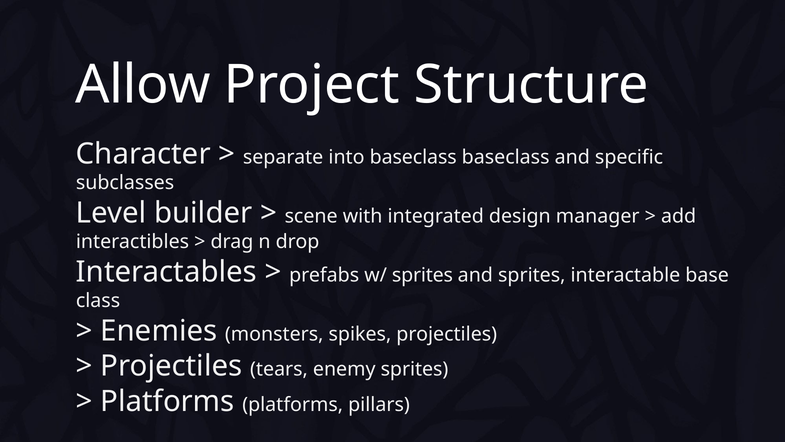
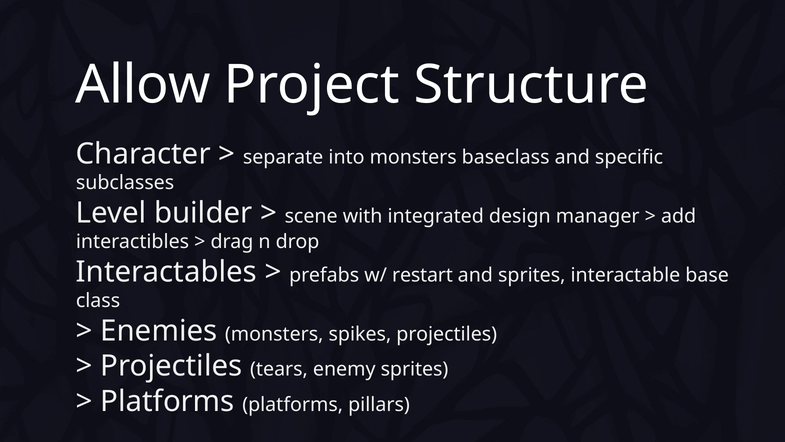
into baseclass: baseclass -> monsters (413, 157)
w/ sprites: sprites -> restart (422, 275)
